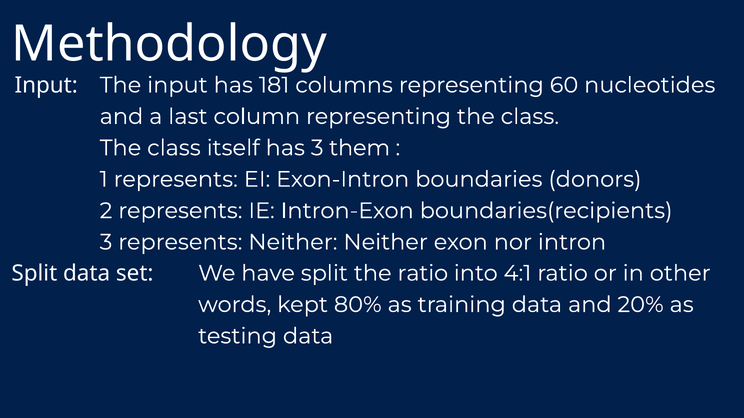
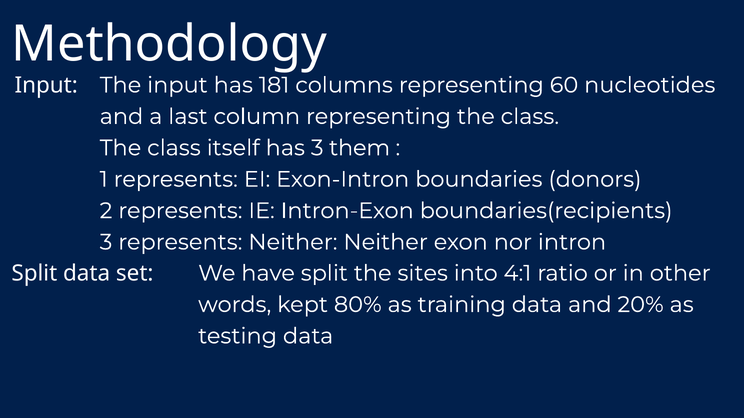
the ratio: ratio -> sites (423, 274)
